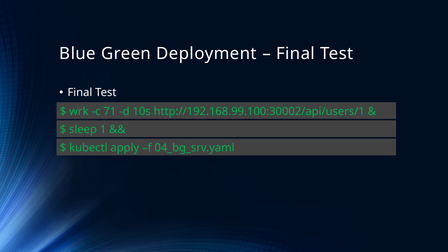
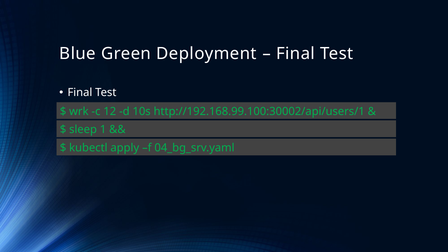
71: 71 -> 12 (110, 111)
